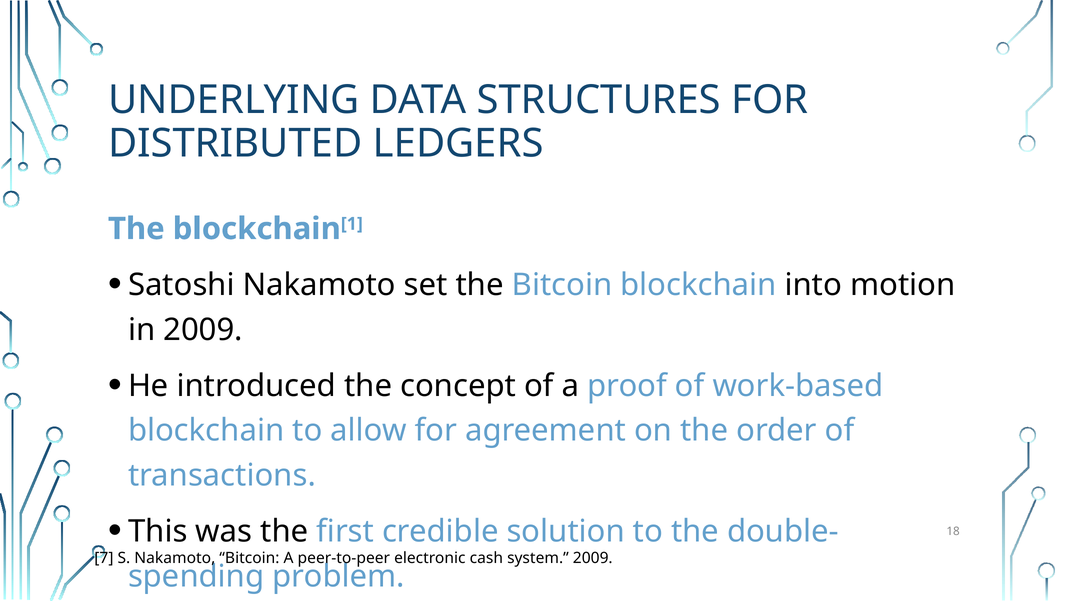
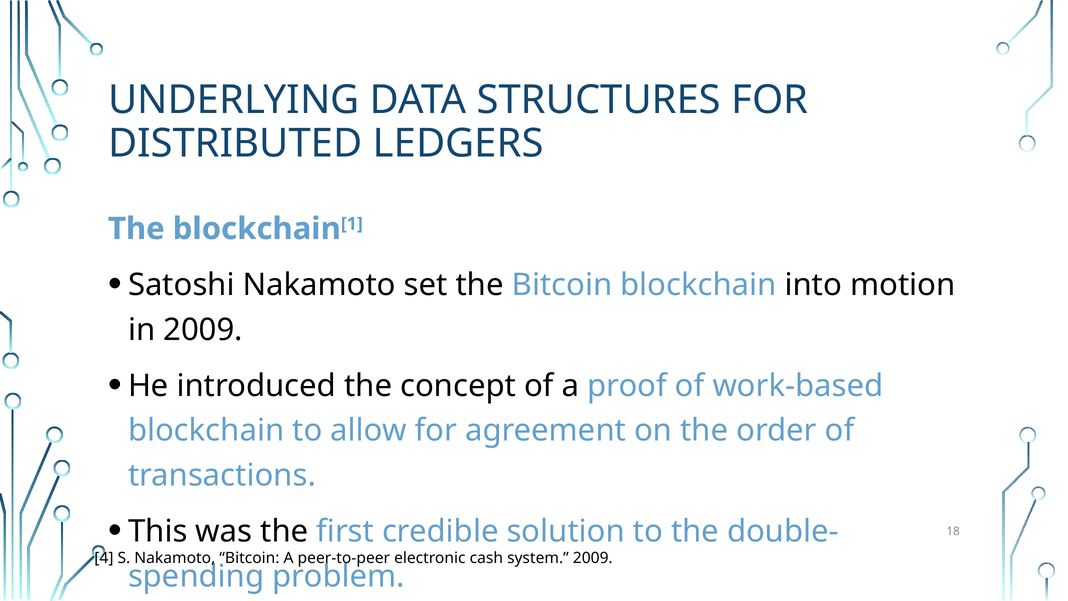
7: 7 -> 4 (104, 558)
